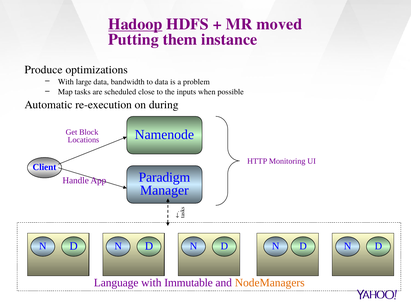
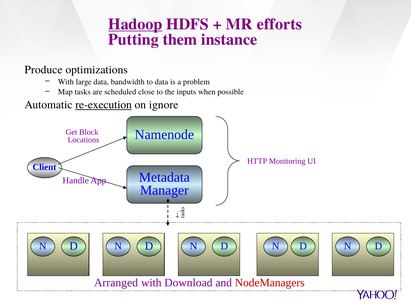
moved: moved -> efforts (279, 24)
re-execution underline: none -> present (104, 105)
during: during -> ignore (164, 105)
Paradigm: Paradigm -> Metadata (164, 177)
Language: Language -> Arranged (116, 283)
Immutable: Immutable -> Download (188, 283)
NodeManagers colour: orange -> red (270, 283)
